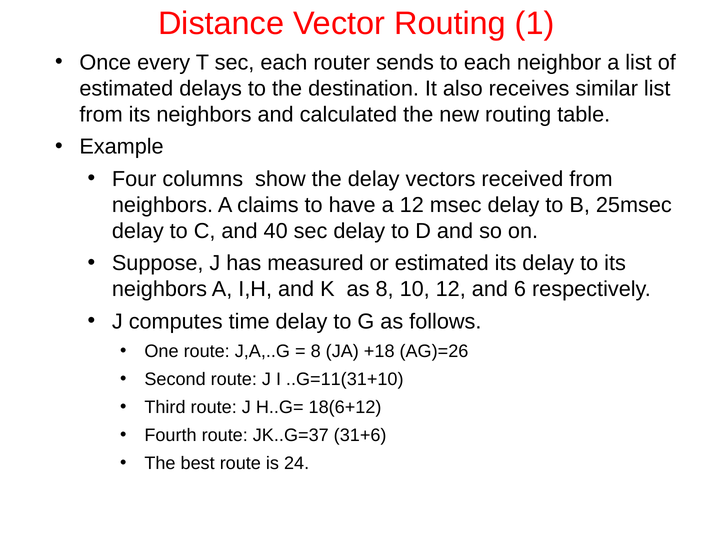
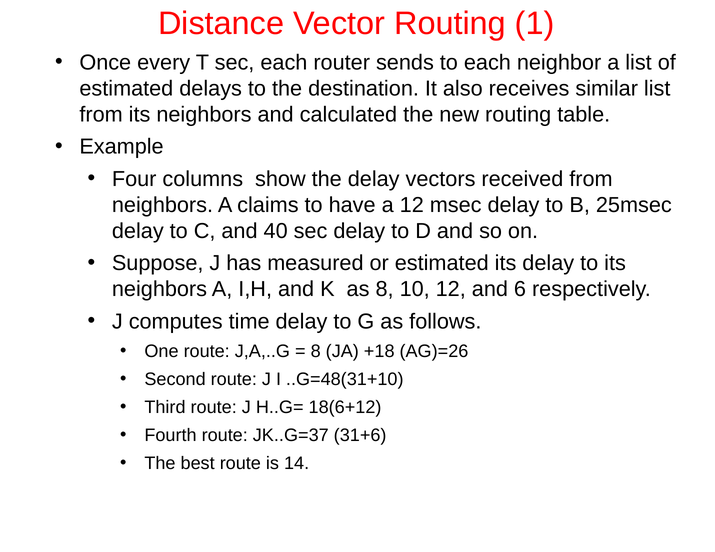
..G=11(31+10: ..G=11(31+10 -> ..G=48(31+10 (345, 380)
24: 24 -> 14 (297, 464)
